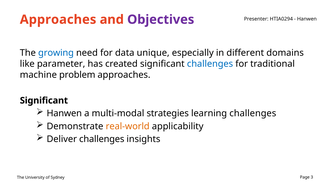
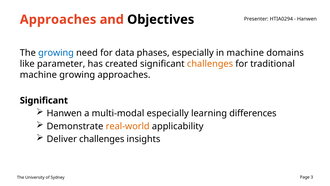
Objectives colour: purple -> black (161, 20)
unique: unique -> phases (153, 53)
in different: different -> machine (245, 53)
challenges colour: blue -> orange (210, 64)
machine problem: problem -> growing (77, 75)
multi-modal strategies: strategies -> especially (168, 113)
learning challenges: challenges -> differences (253, 113)
